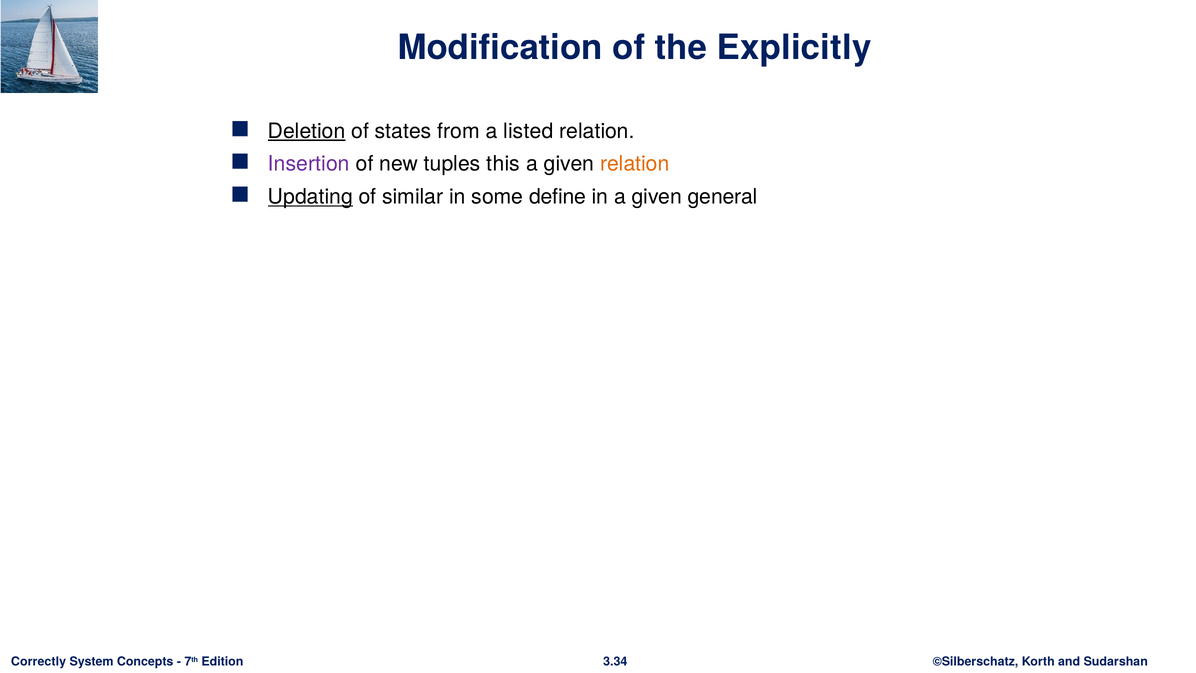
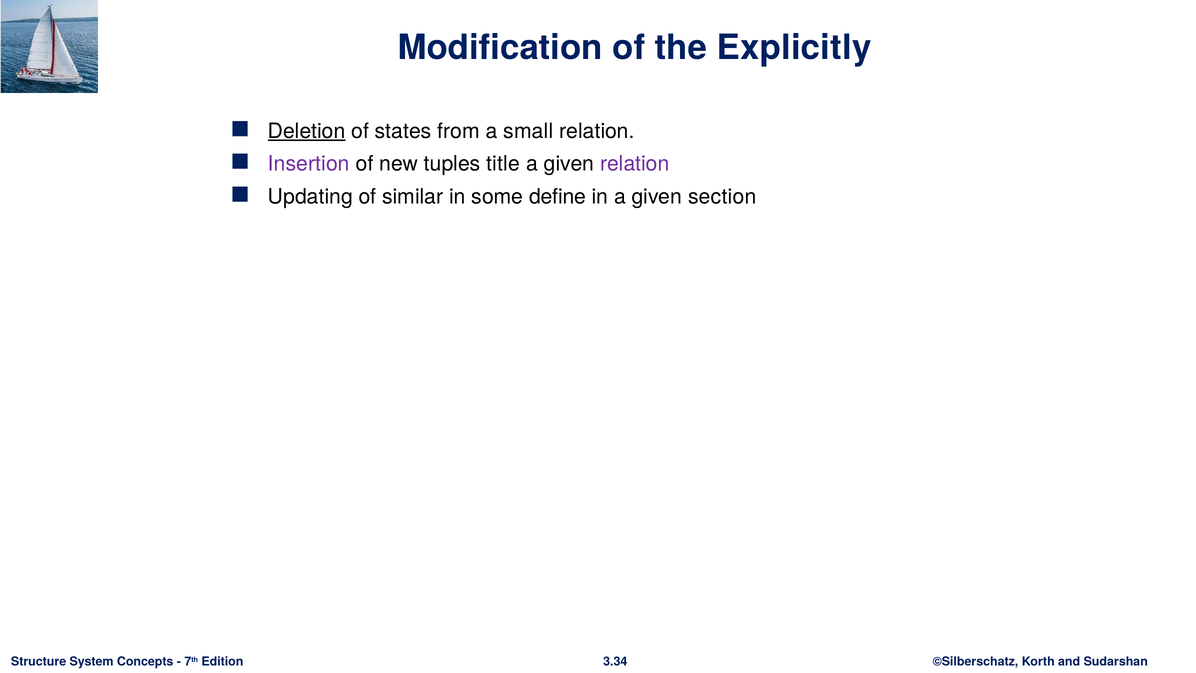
listed: listed -> small (528, 131)
this: this -> title (503, 164)
relation colour: orange -> purple (635, 164)
Updating underline: present -> none (310, 197)
general: general -> section (722, 197)
Correctly: Correctly -> Structure (39, 661)
